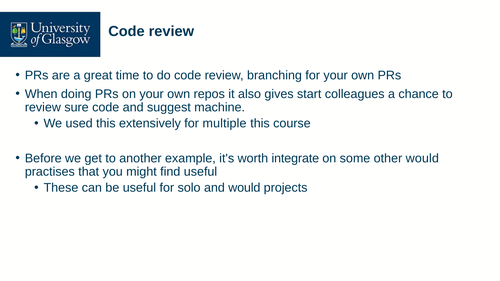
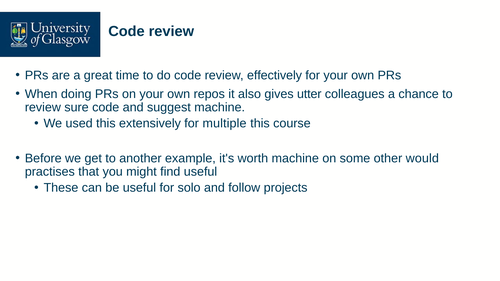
branching: branching -> effectively (275, 75)
start: start -> utter (309, 94)
worth integrate: integrate -> machine (295, 158)
and would: would -> follow (244, 188)
